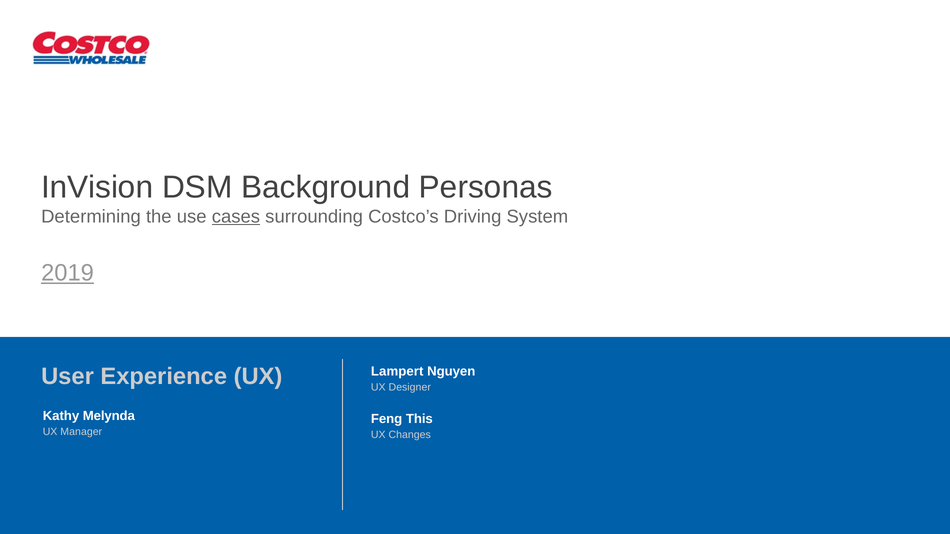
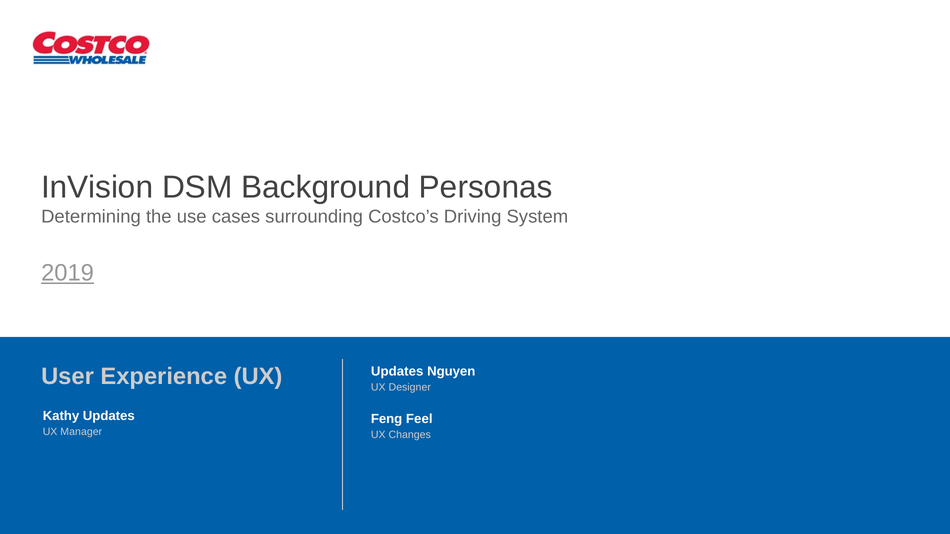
cases underline: present -> none (236, 217)
UX Lampert: Lampert -> Updates (397, 372)
Kathy Melynda: Melynda -> Updates (109, 416)
This: This -> Feel (419, 419)
